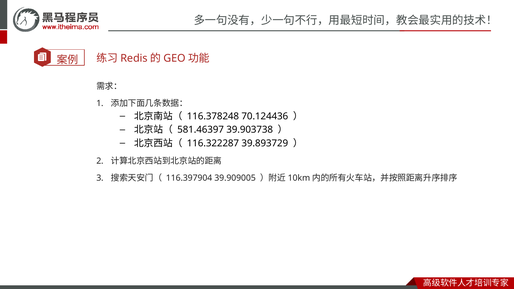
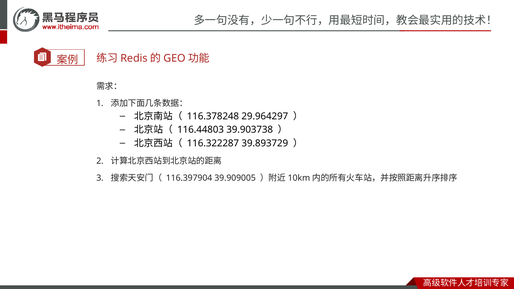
70.124436: 70.124436 -> 29.964297 (265, 116)
581.46397: 581.46397 -> 116.44803 (201, 130)
